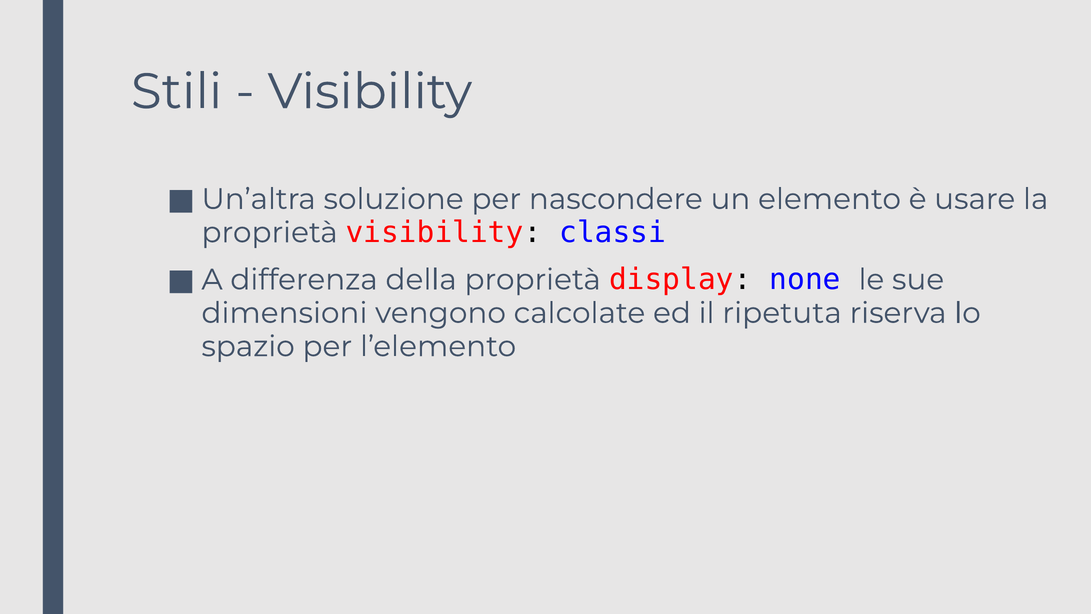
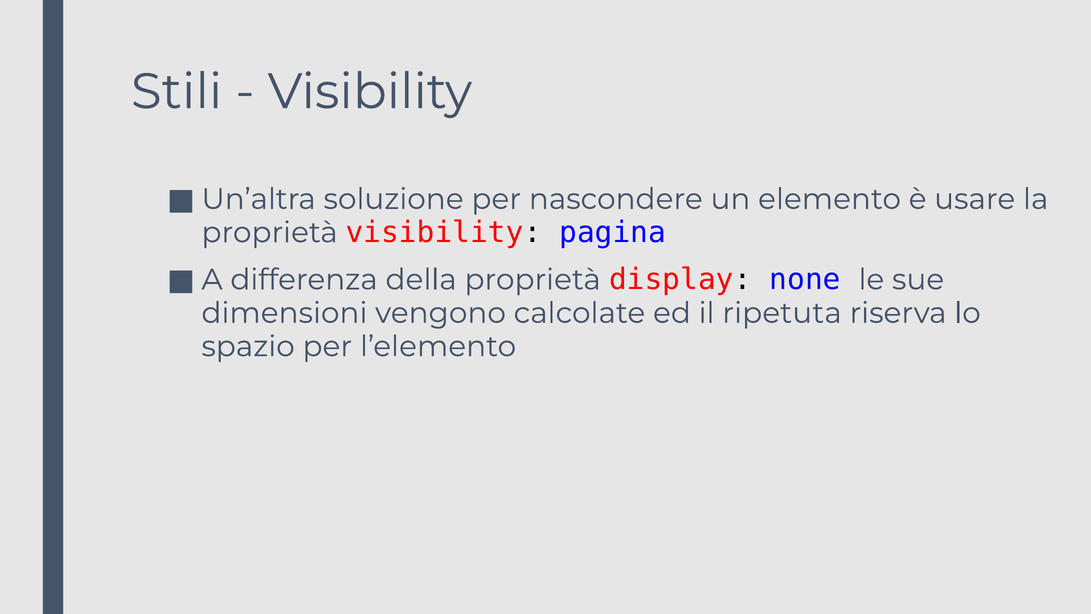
classi: classi -> pagina (613, 232)
